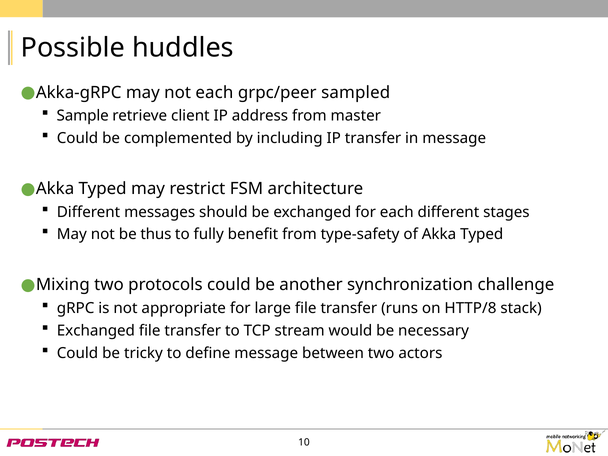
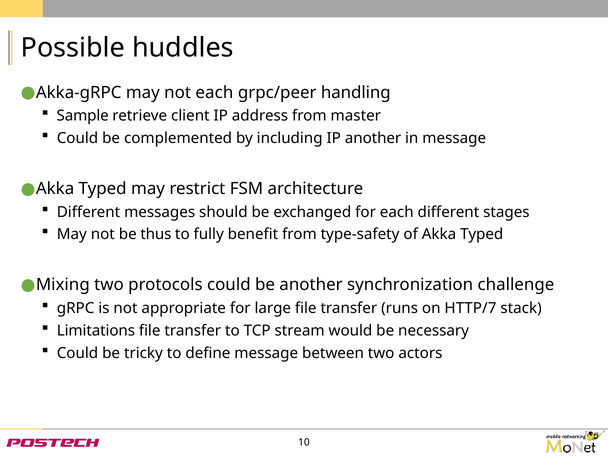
sampled: sampled -> handling (356, 93)
IP transfer: transfer -> another (373, 138)
HTTP/8: HTTP/8 -> HTTP/7 (470, 308)
Exchanged: Exchanged -> Limitations (96, 331)
